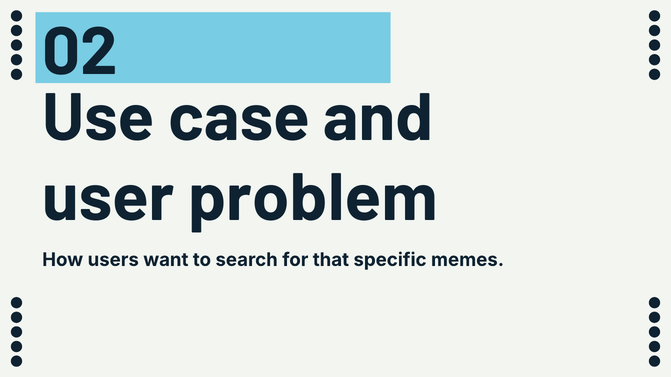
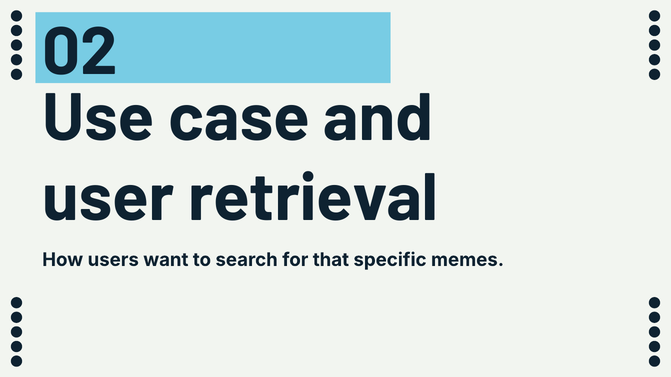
problem: problem -> retrieval (313, 199)
